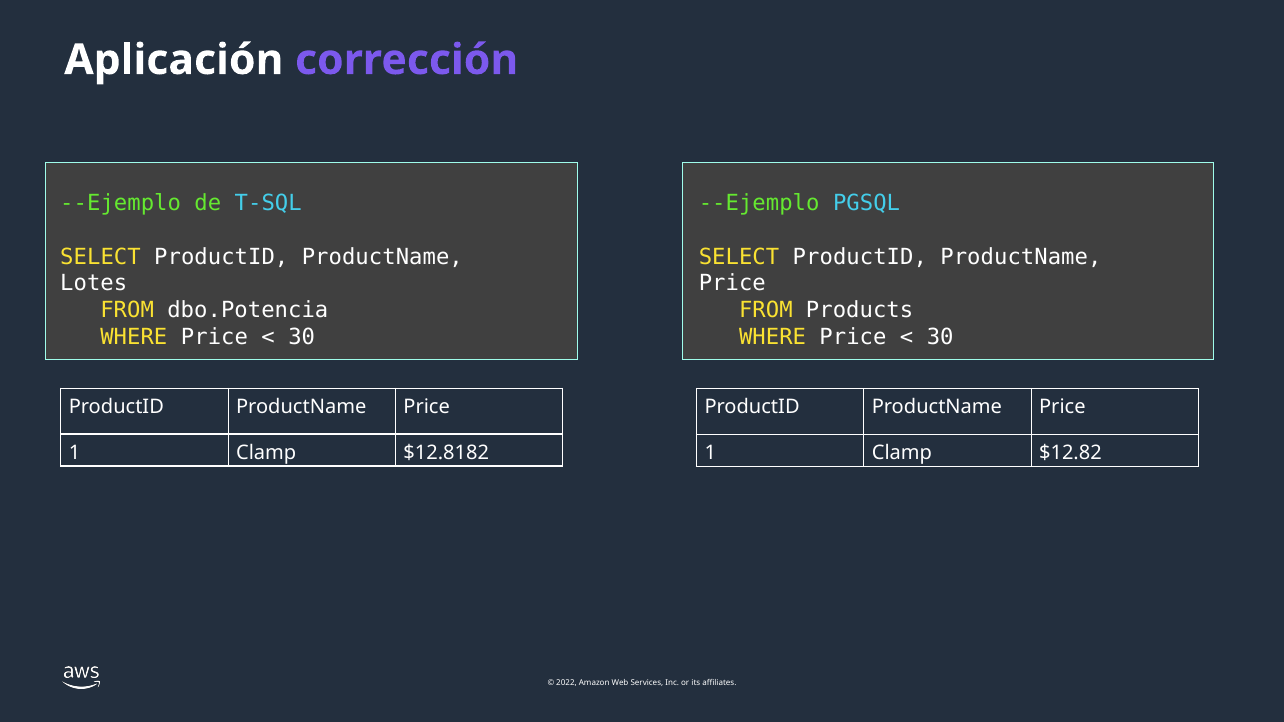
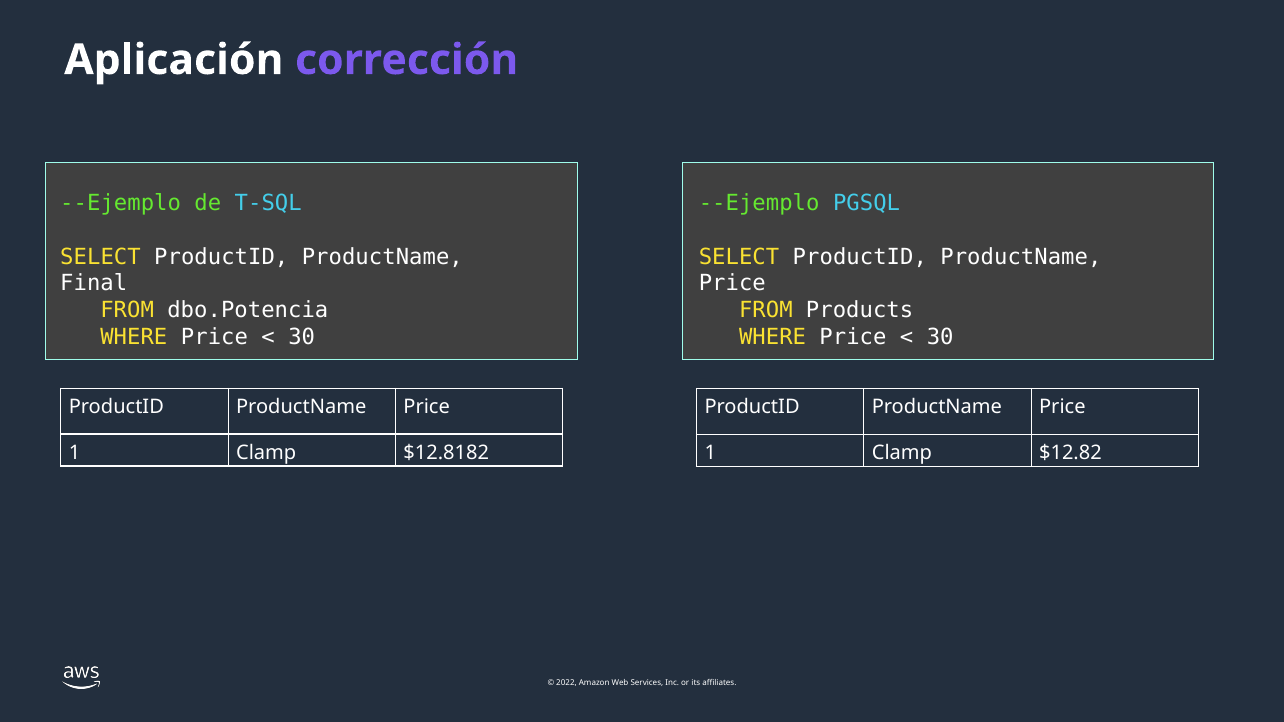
Lotes: Lotes -> Final (94, 284)
